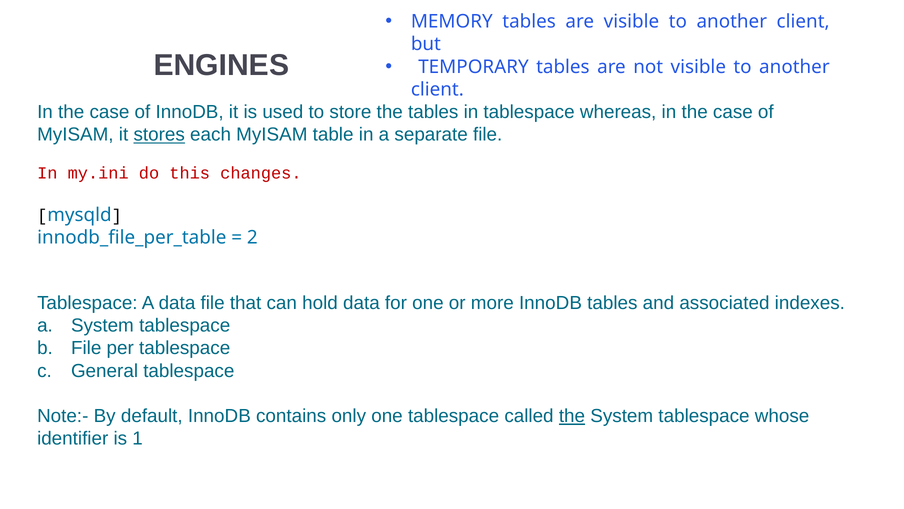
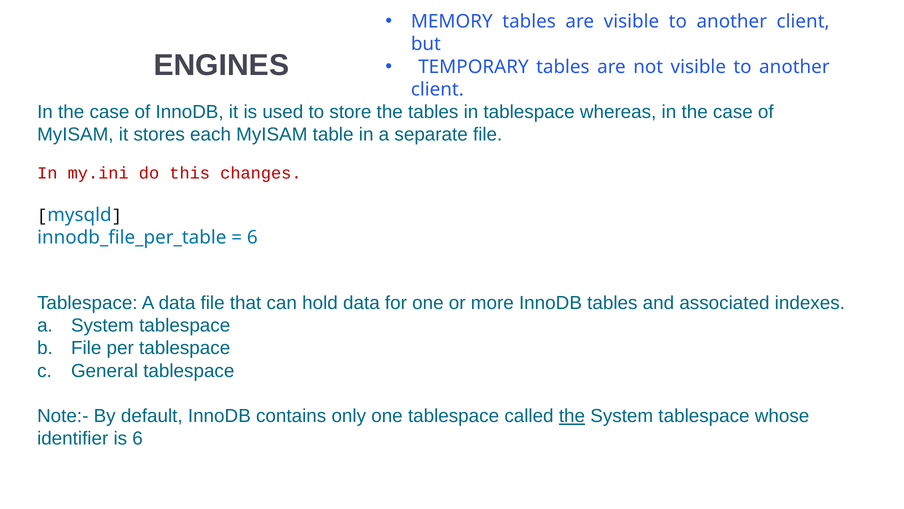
stores underline: present -> none (159, 135)
2: 2 -> 6 (252, 237)
is 1: 1 -> 6 (138, 438)
